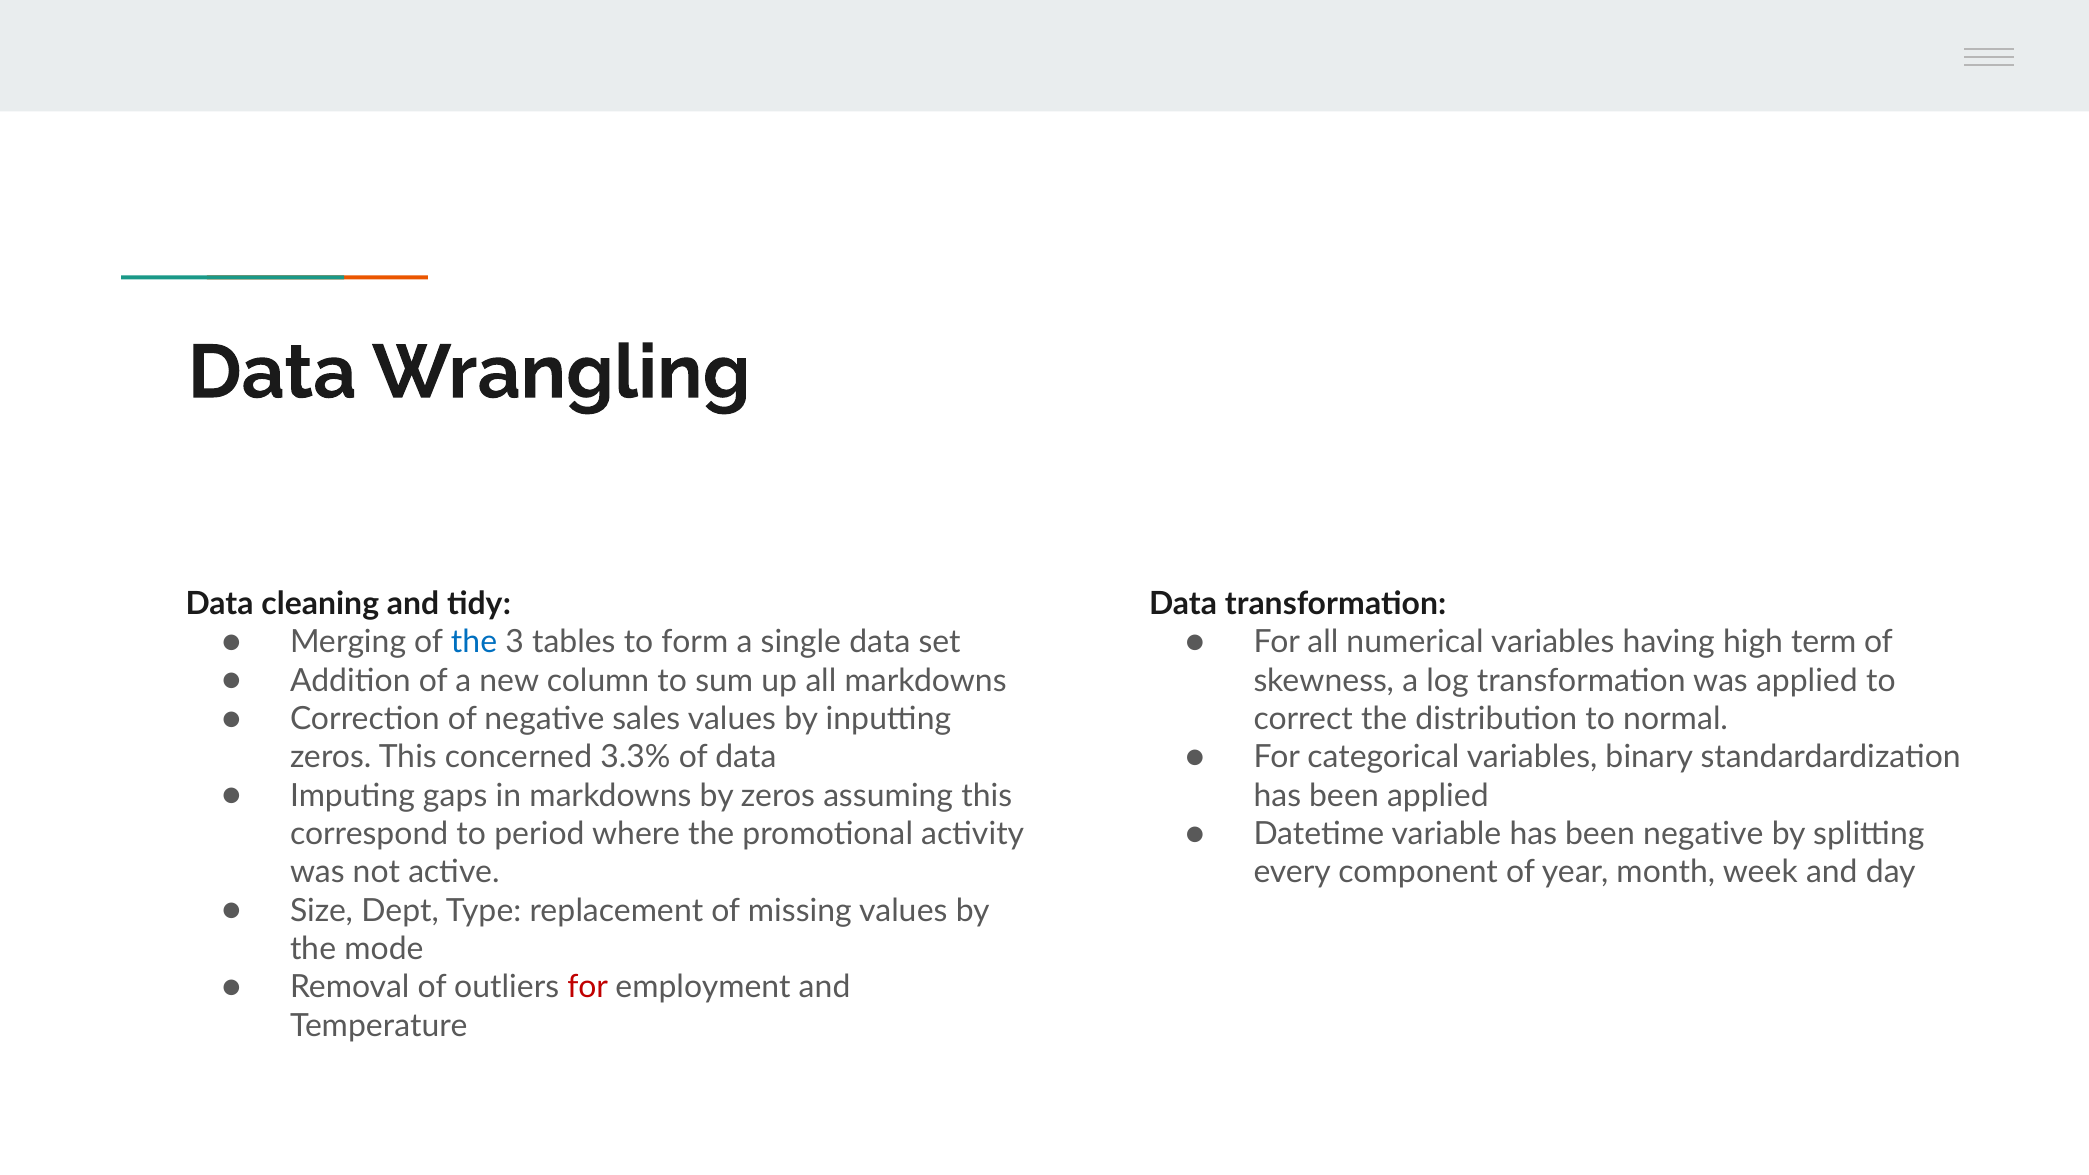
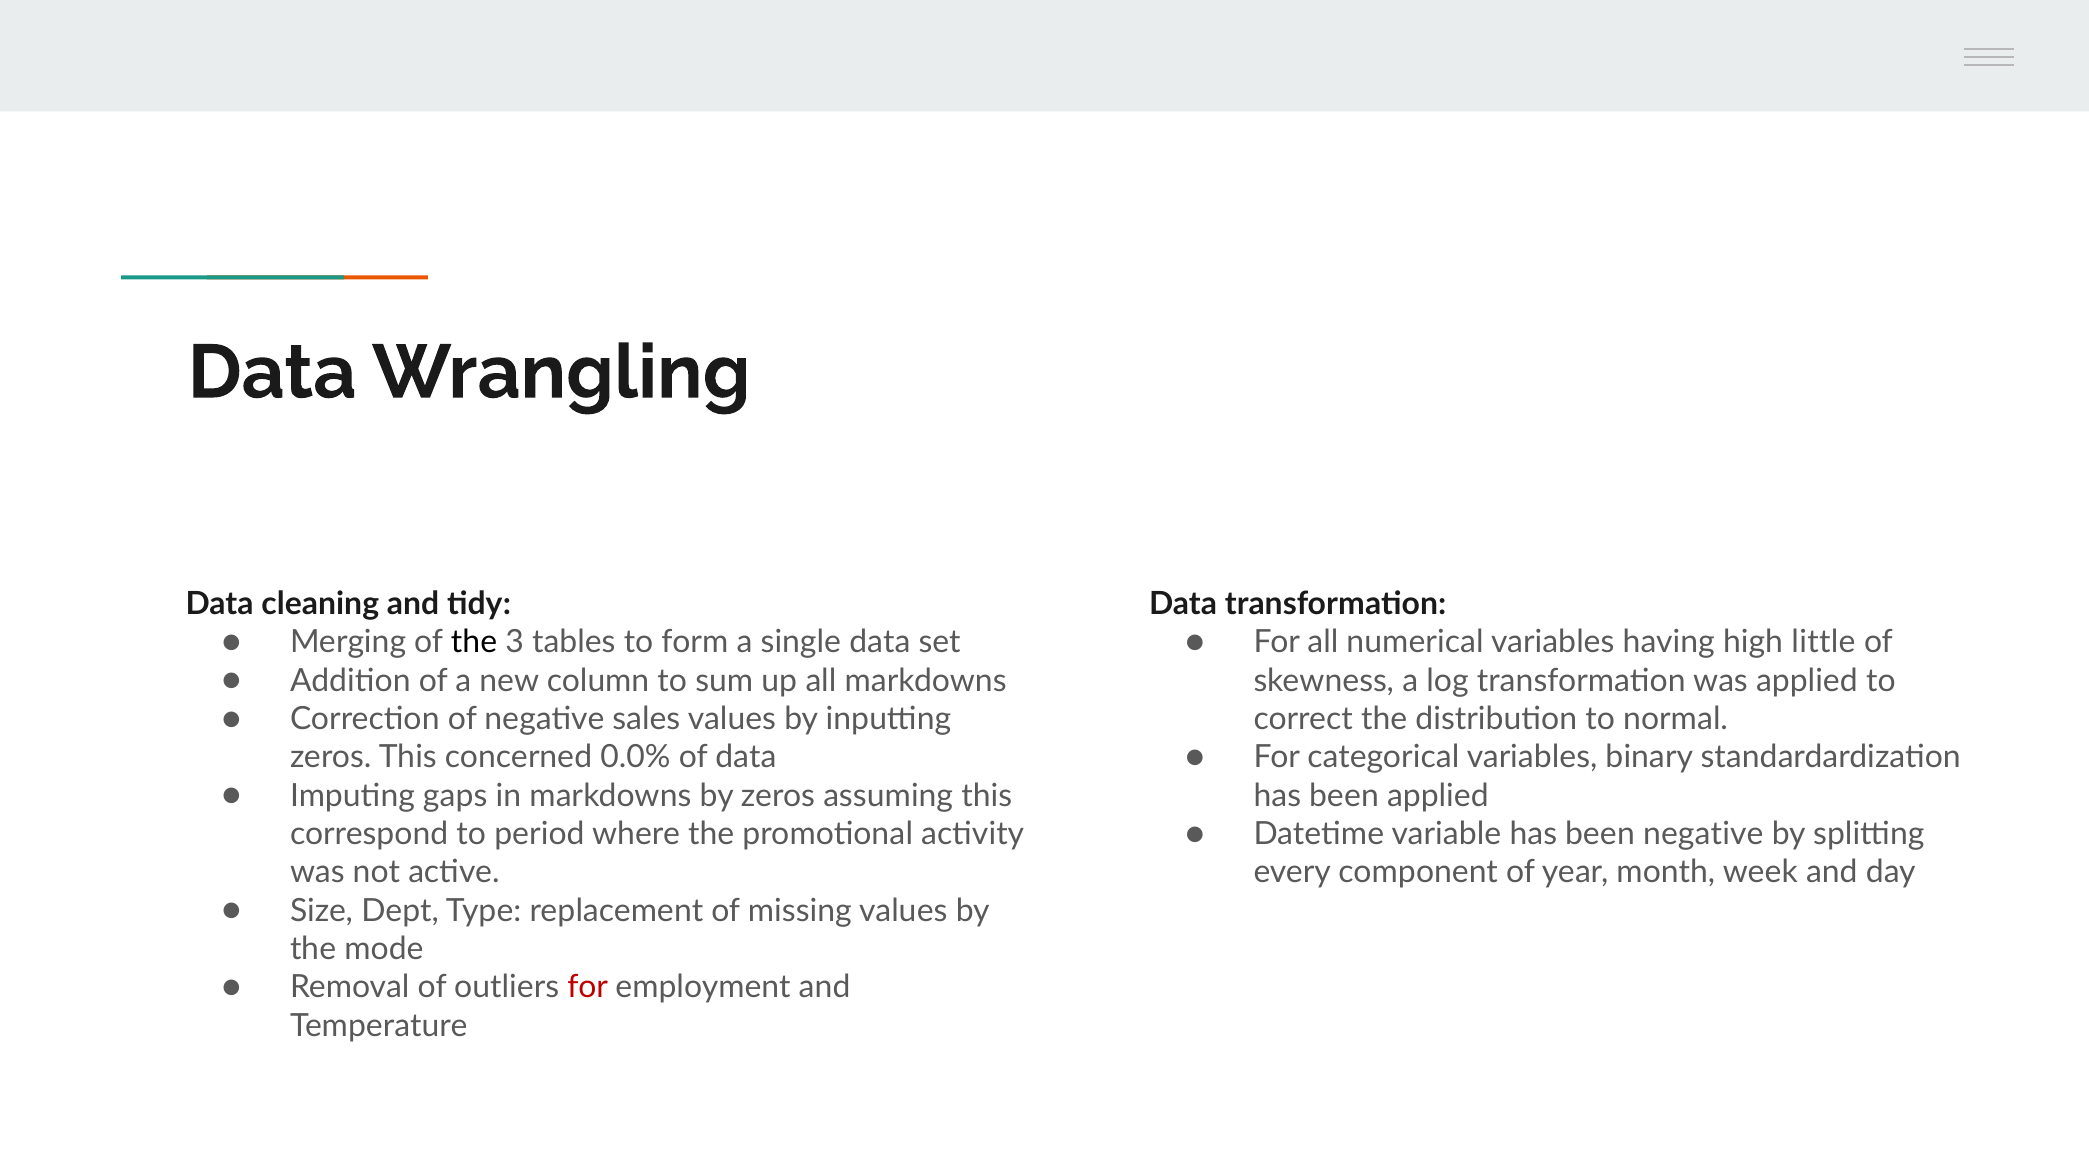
the colour: blue -> black (474, 642)
term: term -> little (1823, 642)
3.3%: 3.3% -> 0.0% (635, 757)
